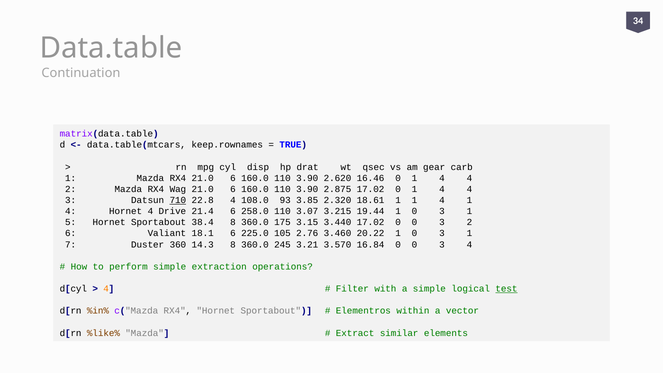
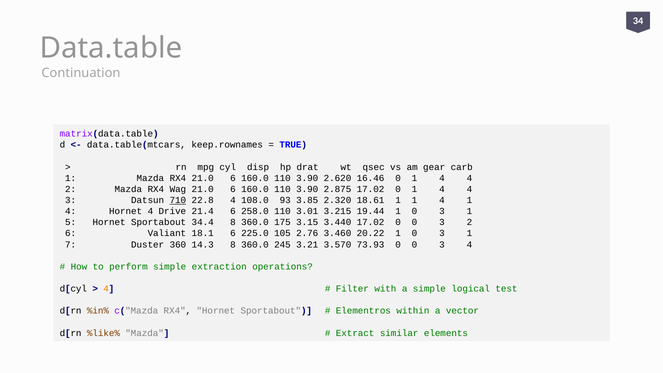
3.07: 3.07 -> 3.01 (307, 211)
38.4: 38.4 -> 34.4 (203, 222)
16.84: 16.84 -> 73.93 (371, 244)
test underline: present -> none (507, 289)
